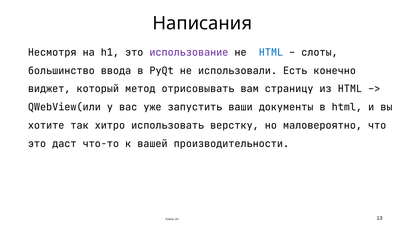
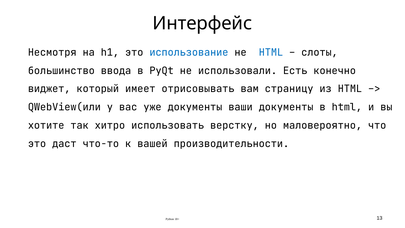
Написания: Написания -> Интерфейс (202, 23)
использование colour: purple -> blue (189, 52)
метод: метод -> имеет (140, 89)
уже запустить: запустить -> документы (195, 107)
